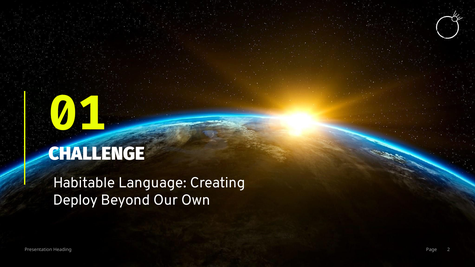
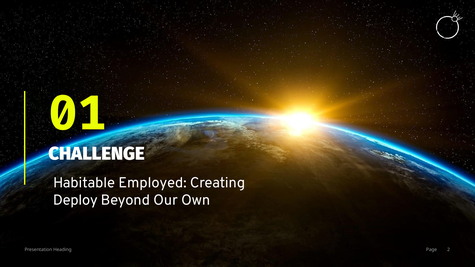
Language: Language -> Employed (152, 183)
